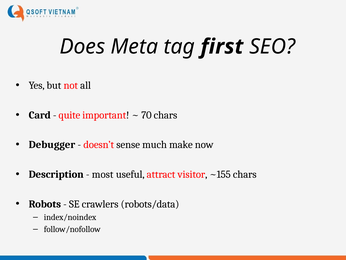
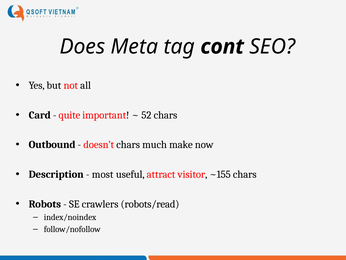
first: first -> cont (222, 47)
70: 70 -> 52 (146, 115)
Debugger: Debugger -> Outbound (52, 144)
doesn’t sense: sense -> chars (128, 144)
robots/data: robots/data -> robots/read (150, 204)
